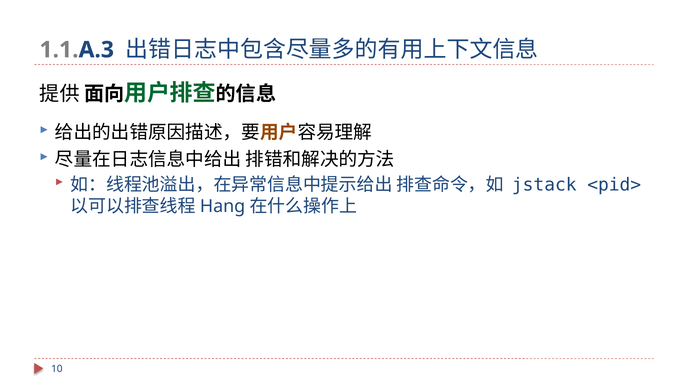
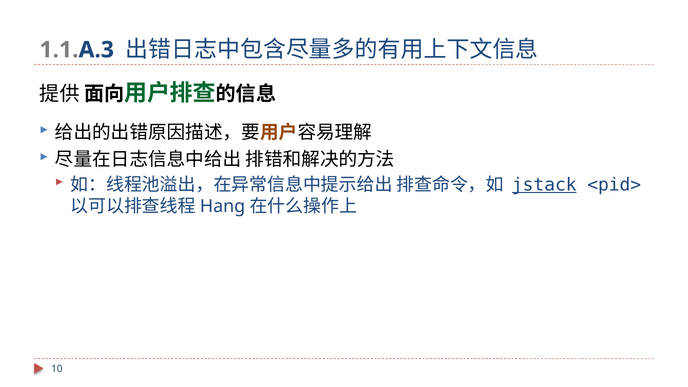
jstack underline: none -> present (544, 185)
